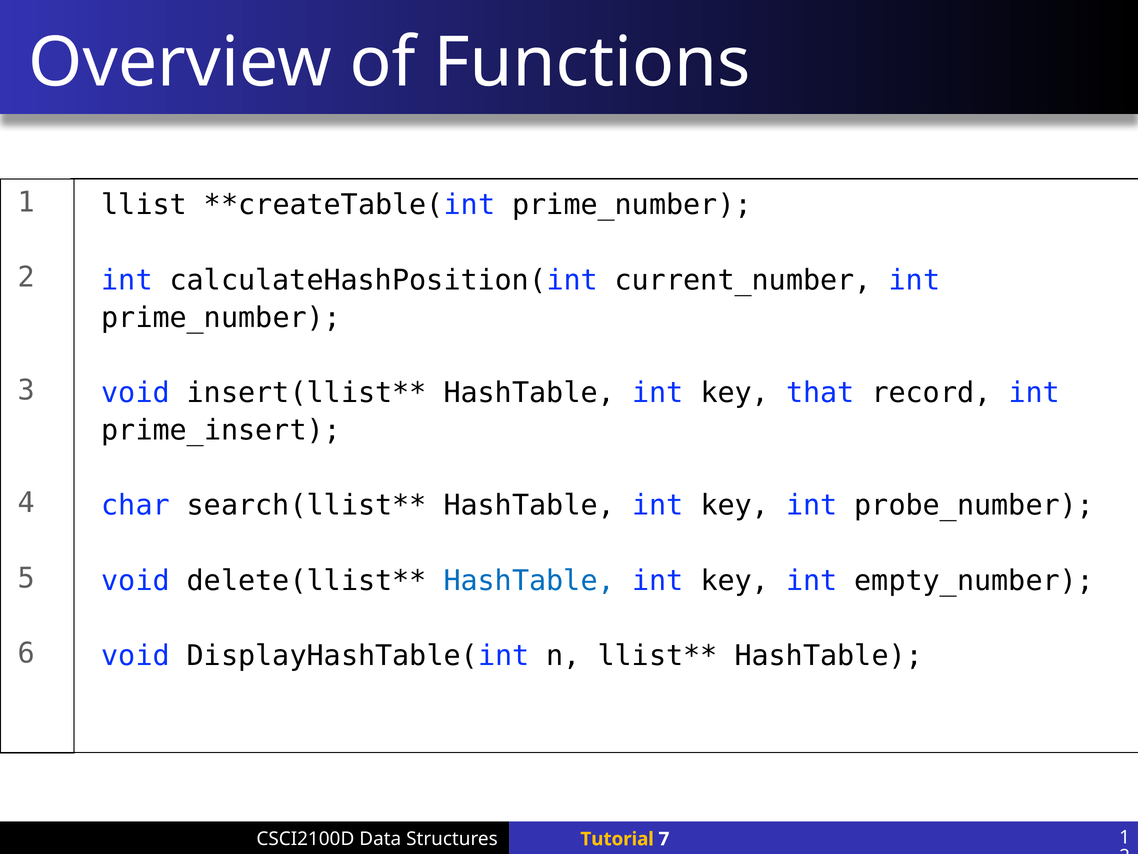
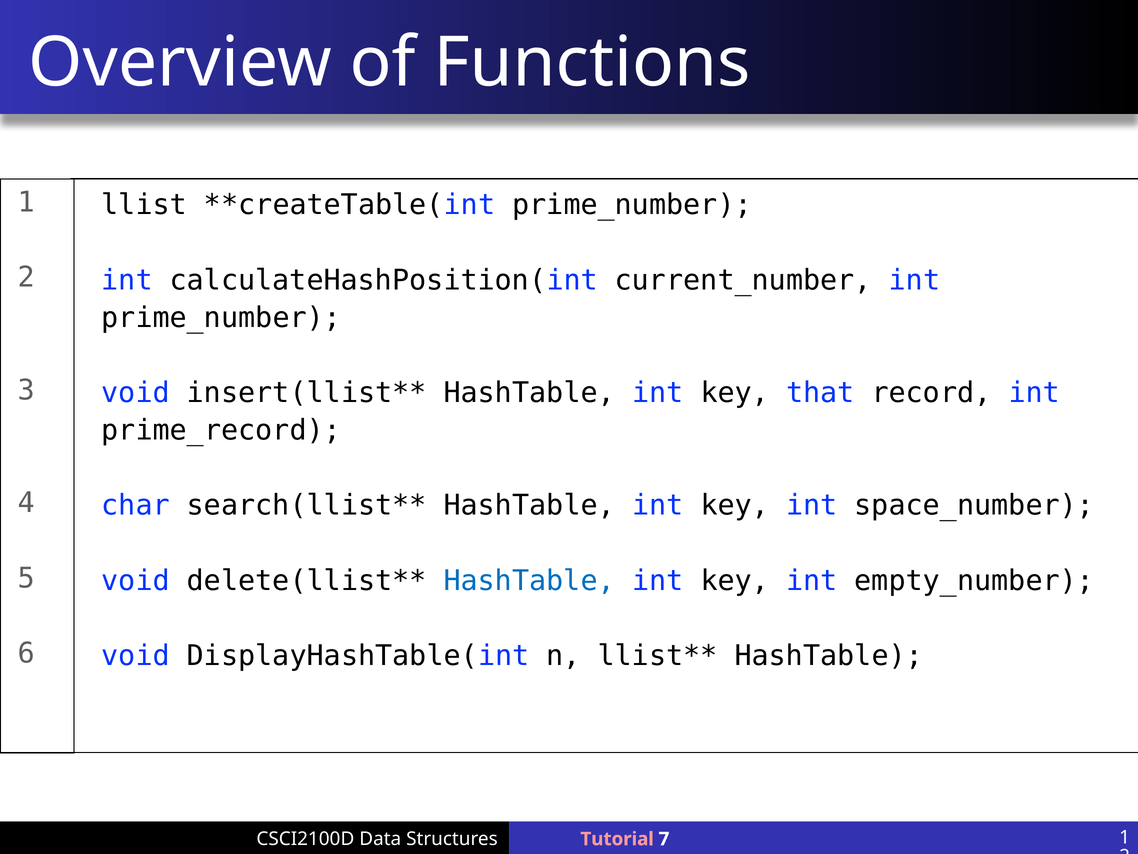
prime_insert: prime_insert -> prime_record (221, 430)
probe_number: probe_number -> space_number (974, 505)
Tutorial colour: yellow -> pink (617, 839)
